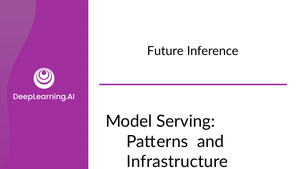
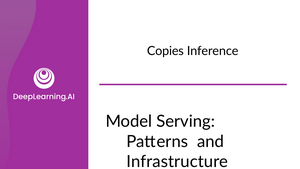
Future: Future -> Copies (165, 51)
